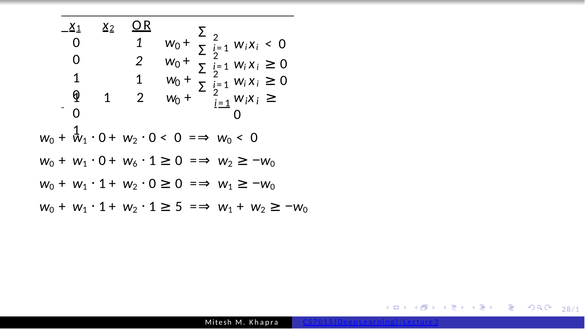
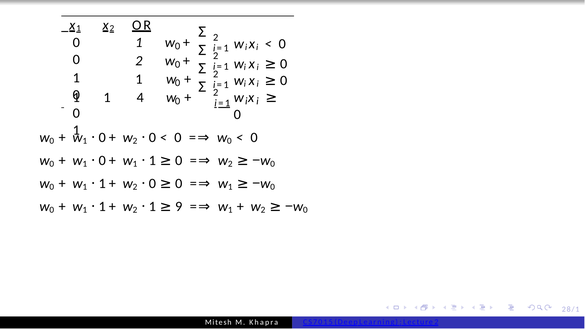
1 2: 2 -> 4 (140, 98)
6: 6 -> 1 (135, 164)
5: 5 -> 9 (179, 207)
